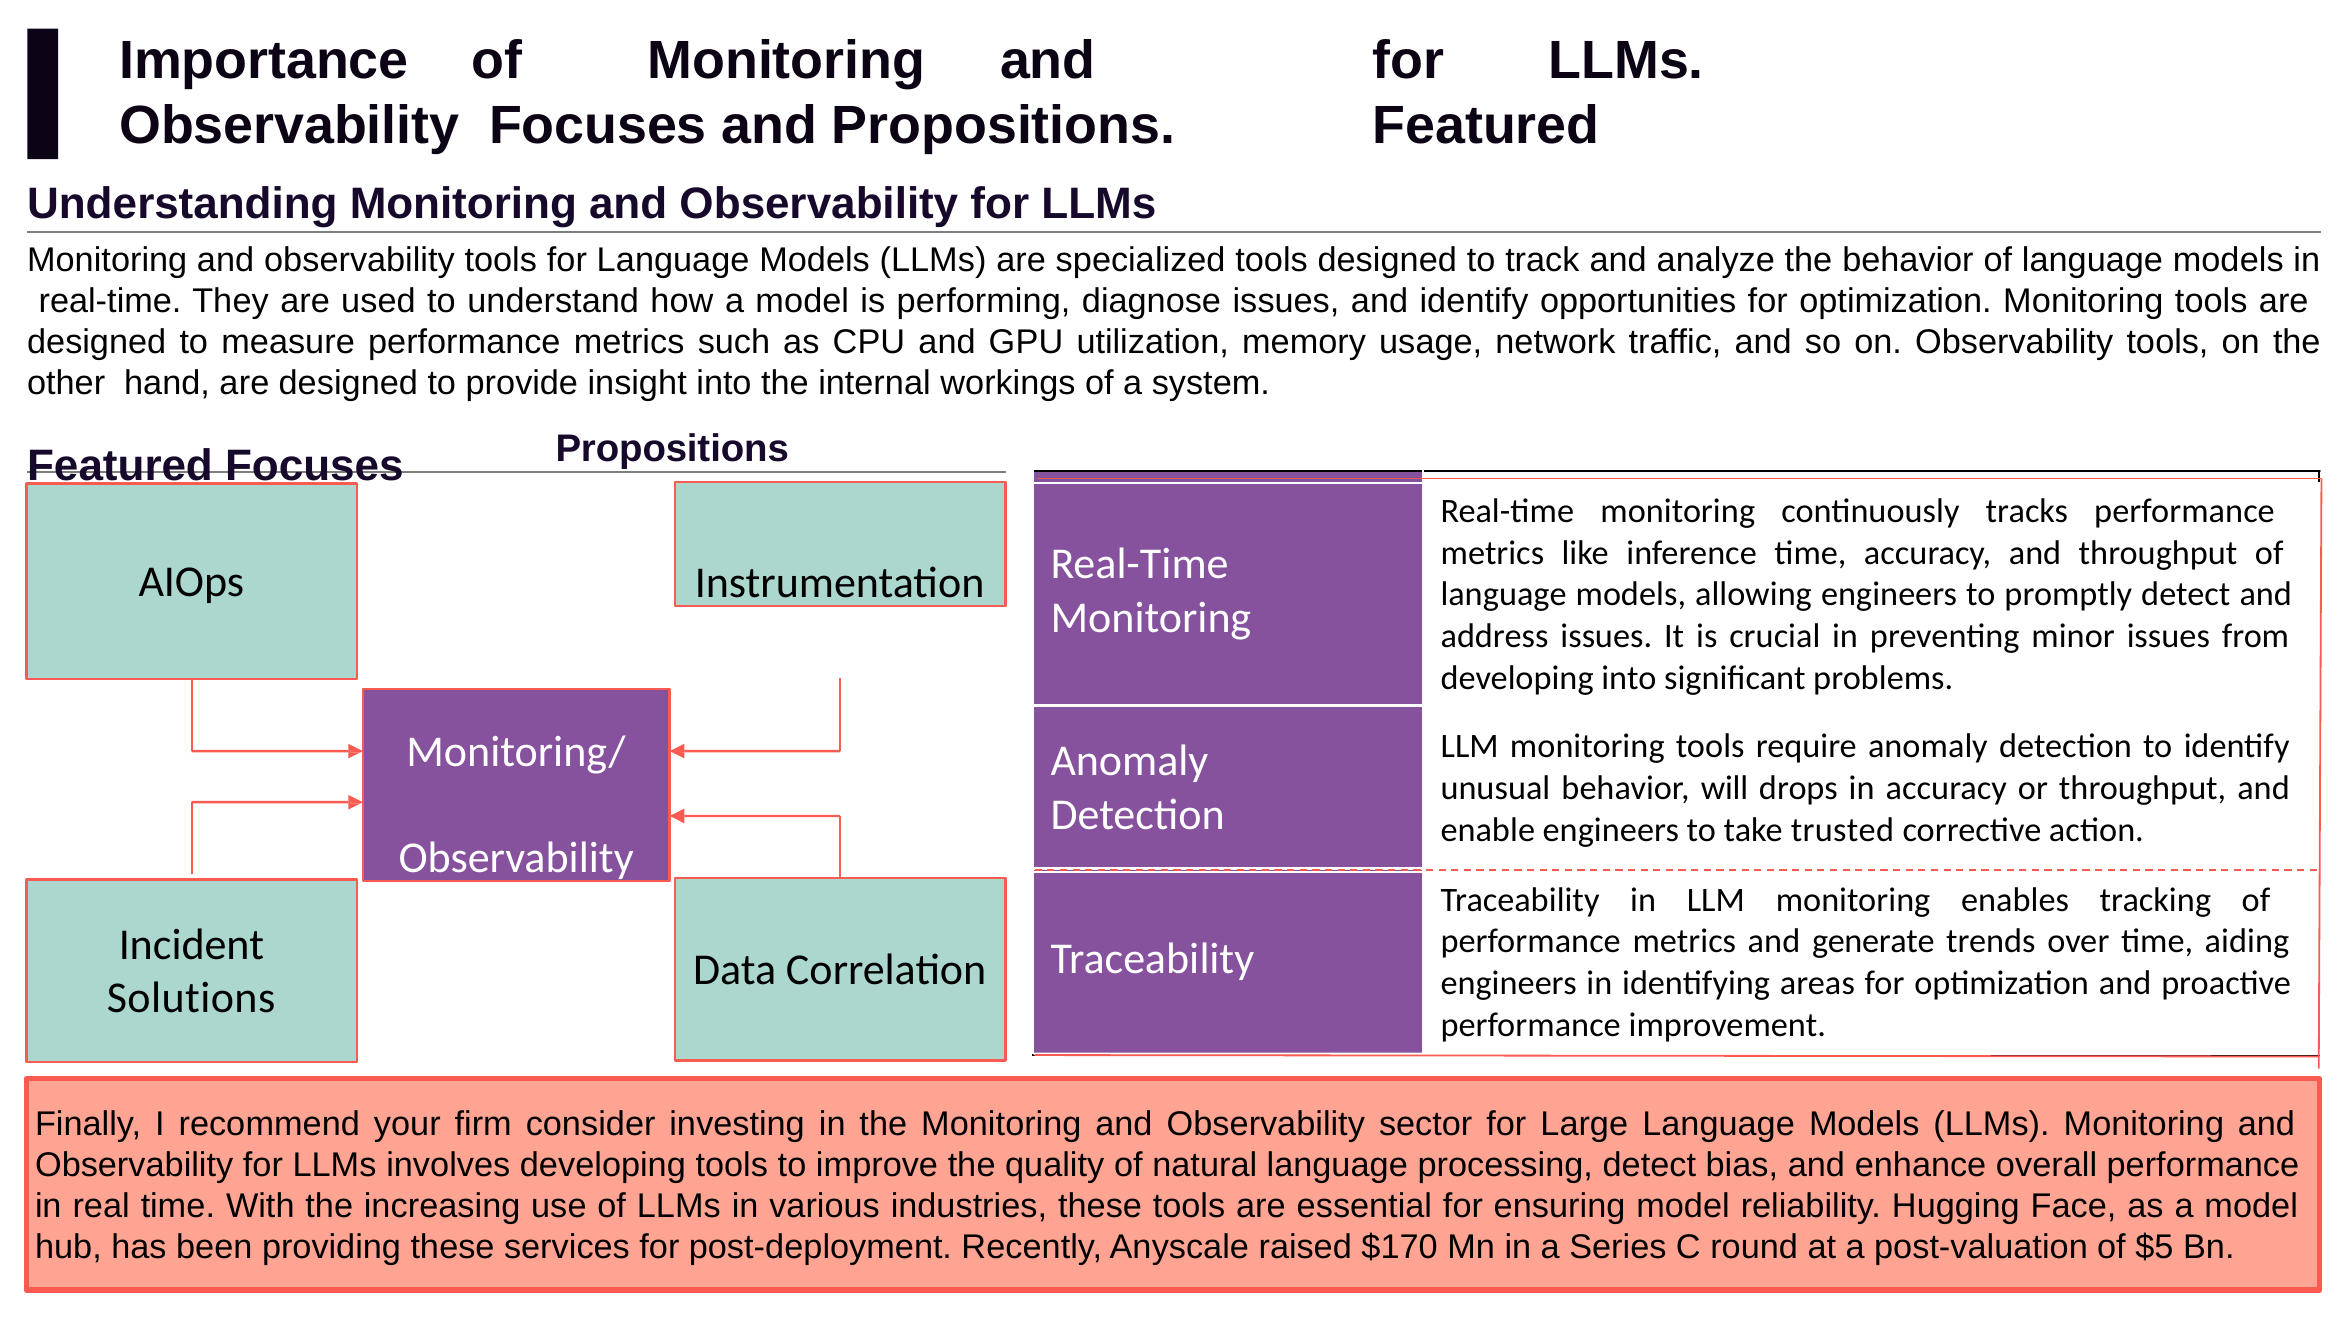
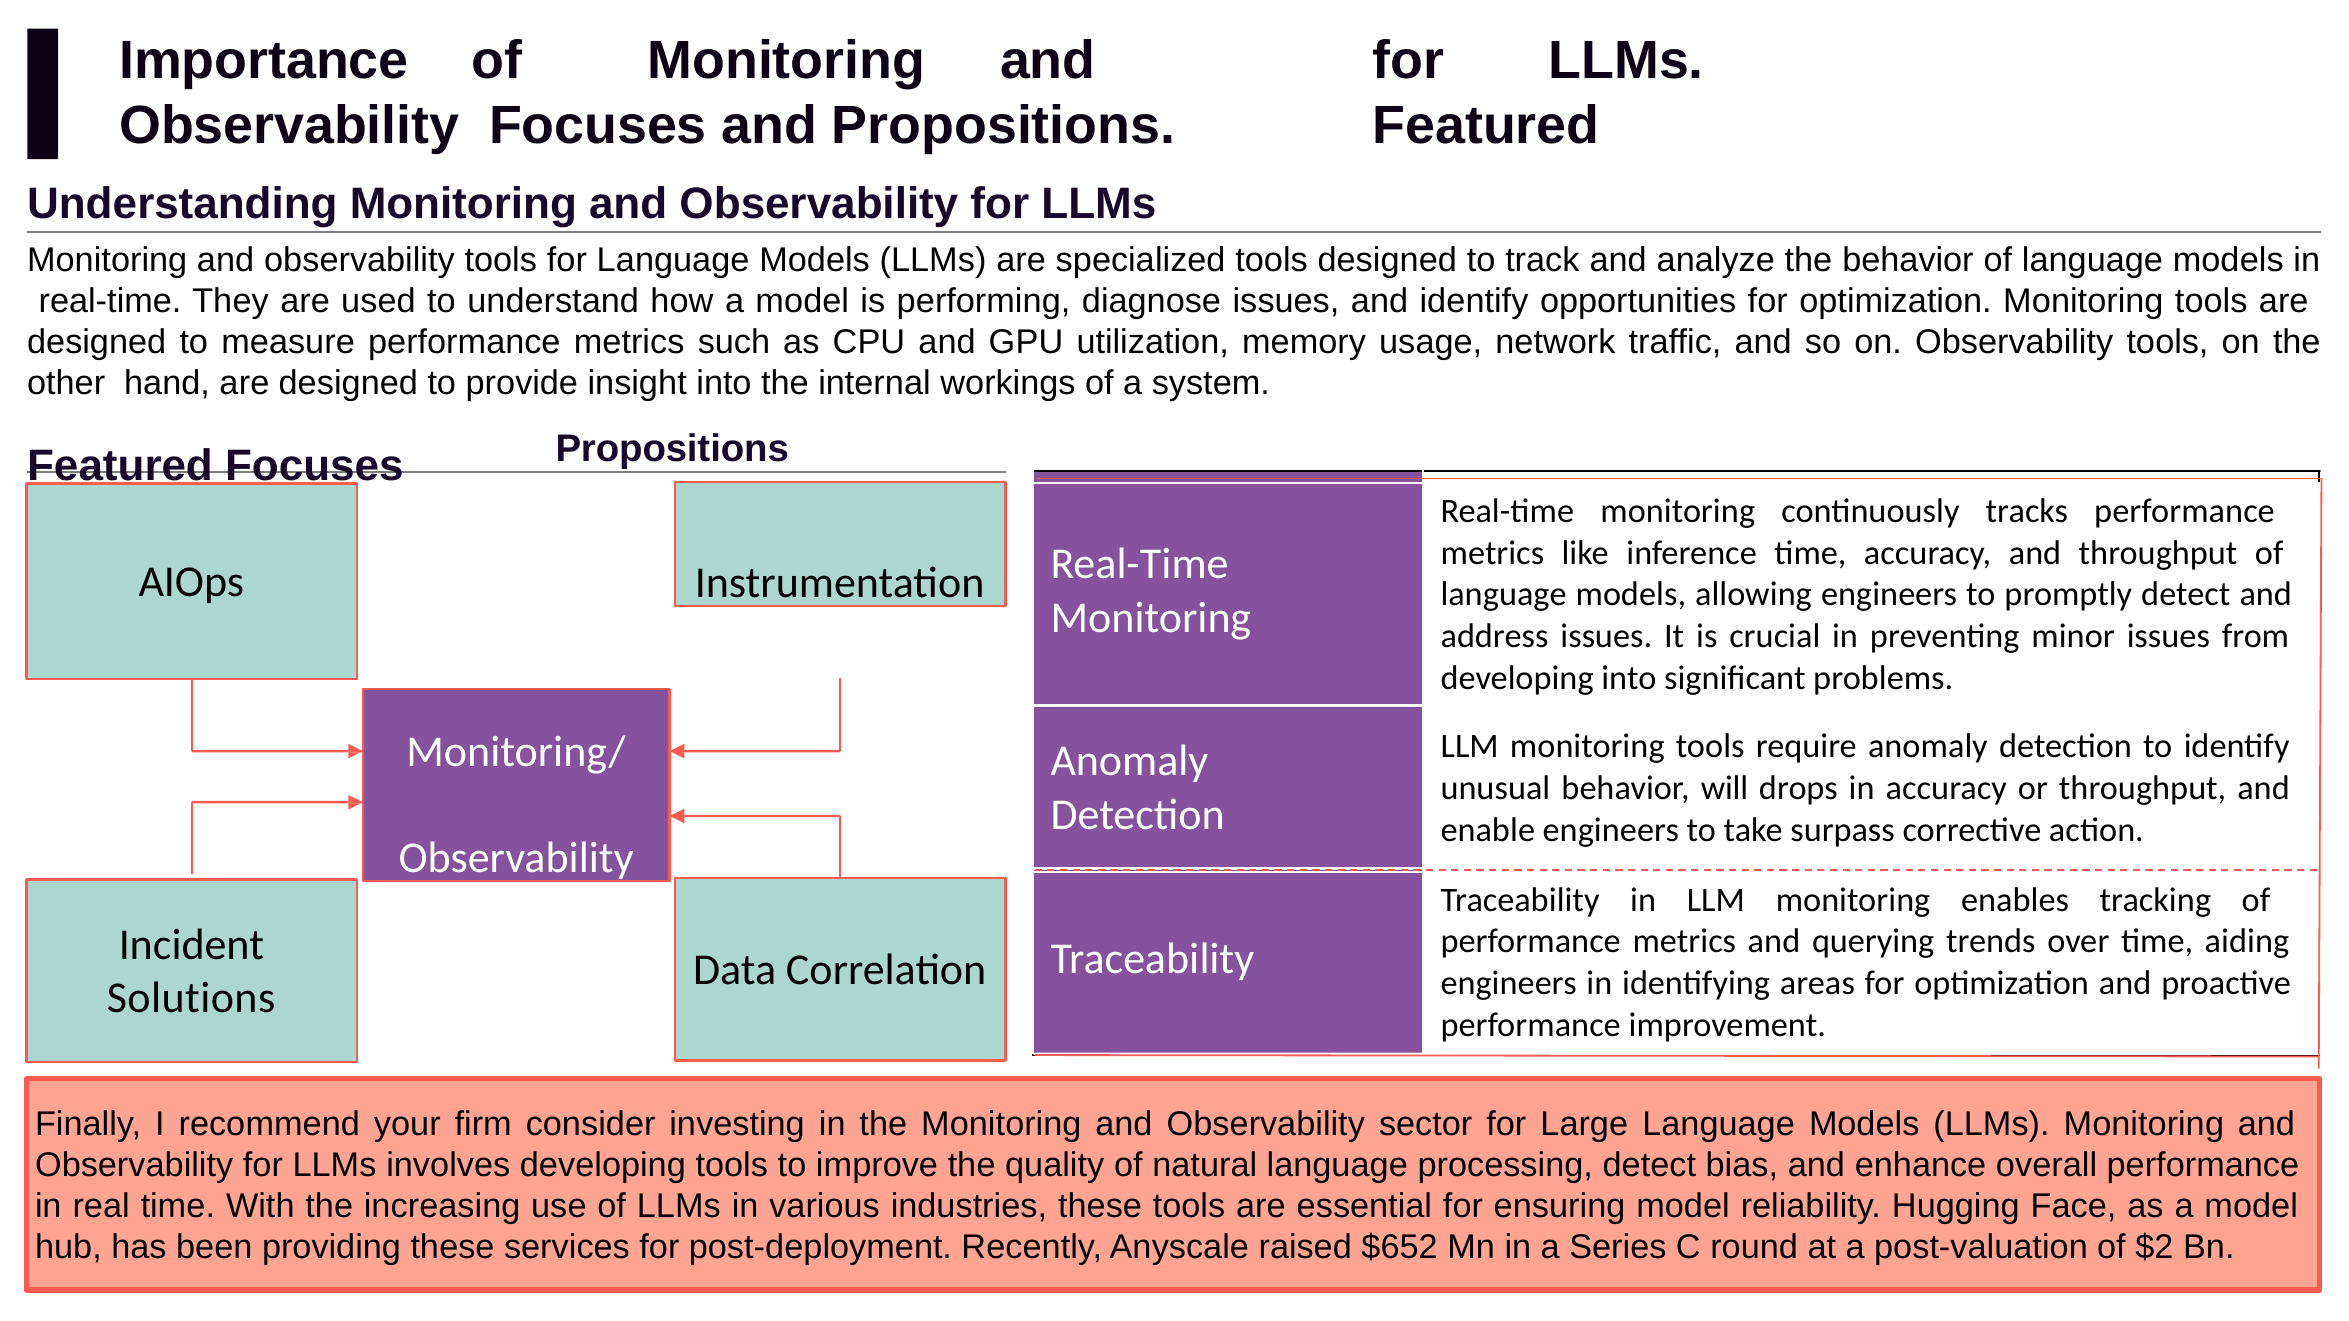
trusted: trusted -> surpass (1843, 830)
generate: generate -> querying (1873, 942)
$170: $170 -> $652 (1400, 1248)
$5: $5 -> $2 (2154, 1248)
